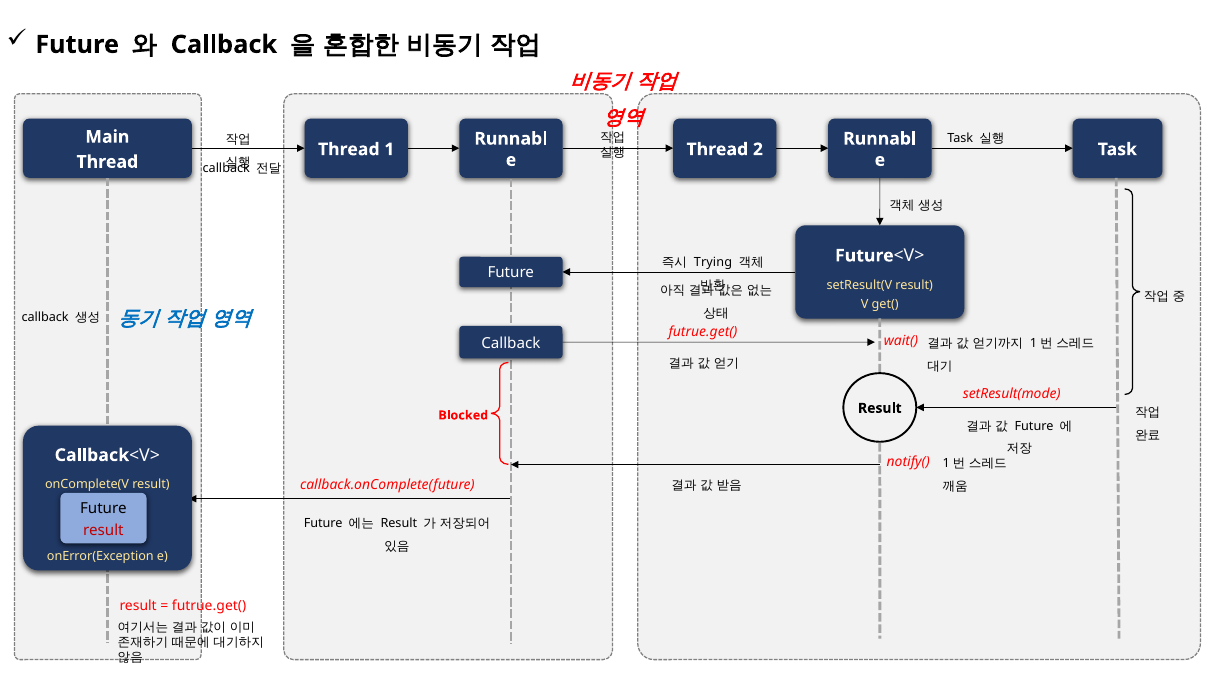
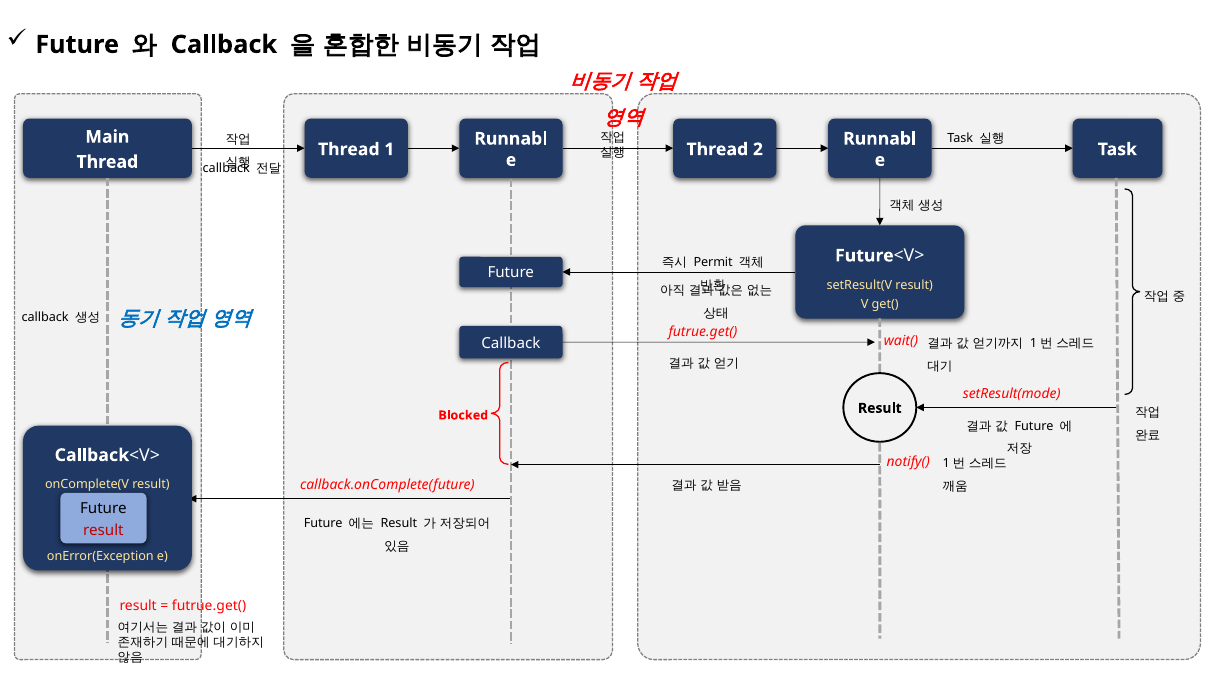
Trying: Trying -> Permit (713, 262)
